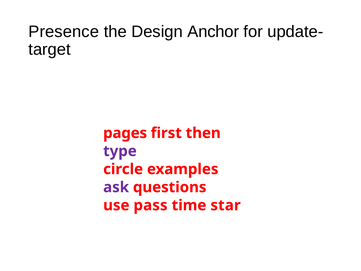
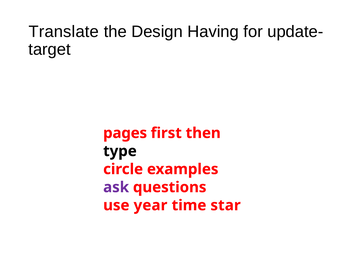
Presence: Presence -> Translate (64, 32)
Anchor: Anchor -> Having (213, 32)
type colour: purple -> black (120, 151)
pass: pass -> year (150, 205)
